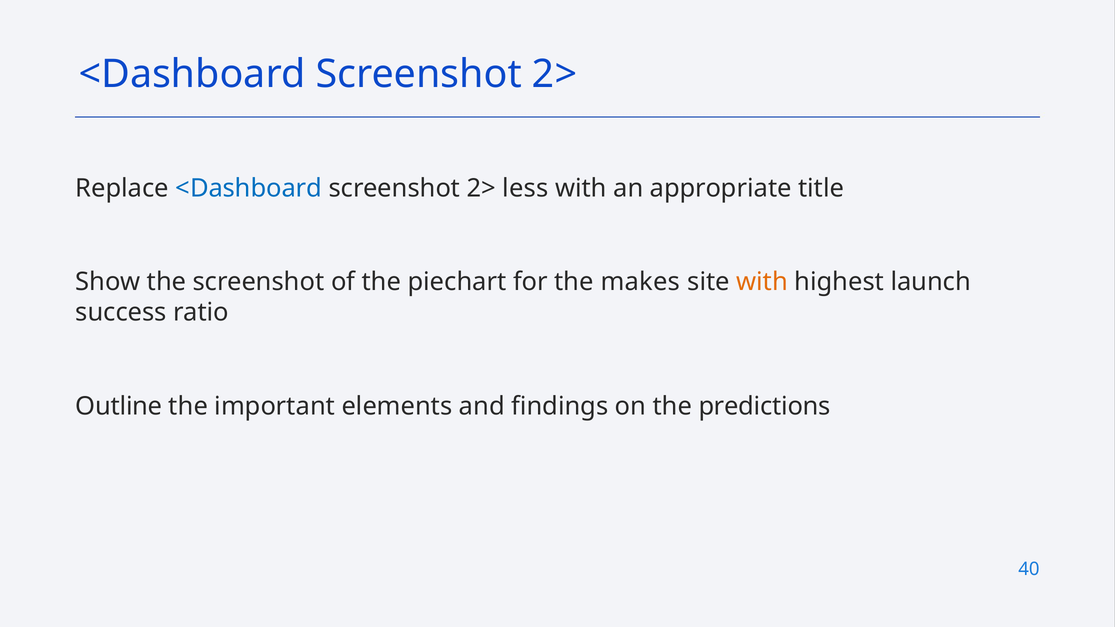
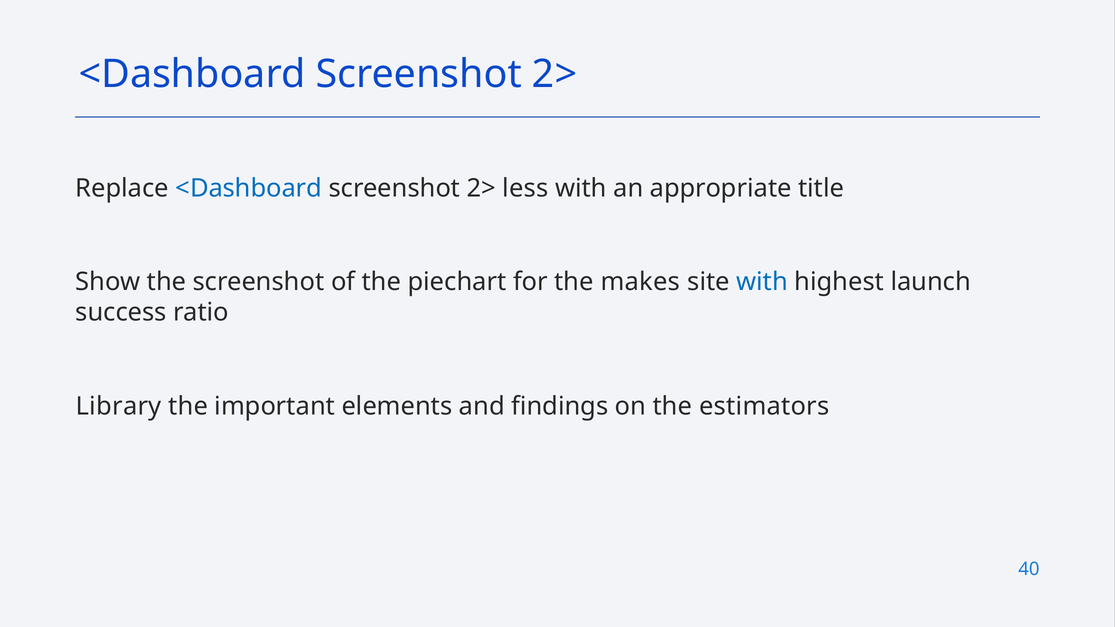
with colour: orange -> blue (762, 282)
Outline: Outline -> Library (119, 406)
predictions: predictions -> estimators (764, 406)
